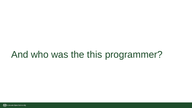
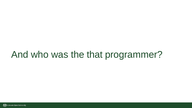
this: this -> that (95, 55)
